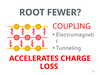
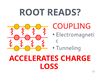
FEWER: FEWER -> READS (64, 12)
